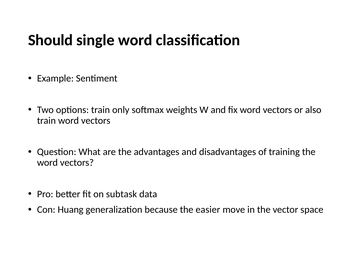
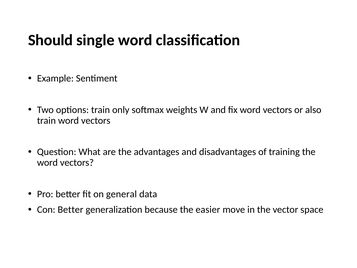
subtask: subtask -> general (121, 194)
Con Huang: Huang -> Better (71, 209)
